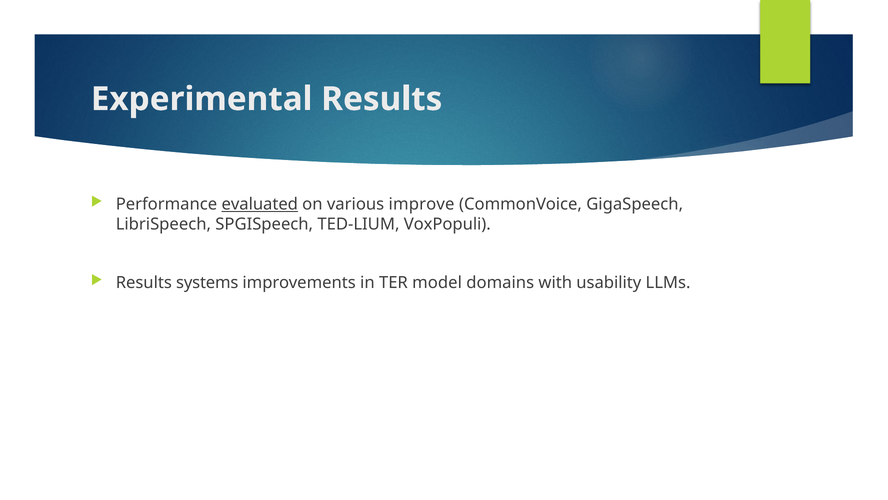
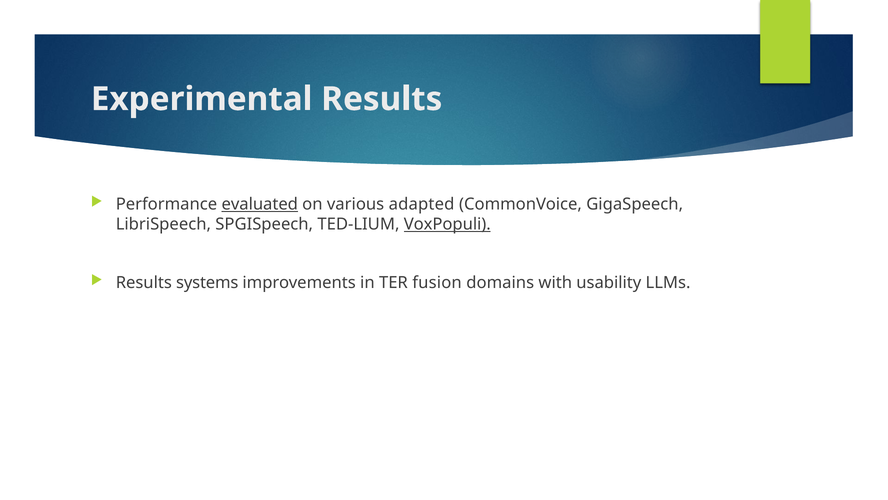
improve: improve -> adapted (422, 204)
VoxPopuli underline: none -> present (447, 224)
model: model -> fusion (437, 283)
